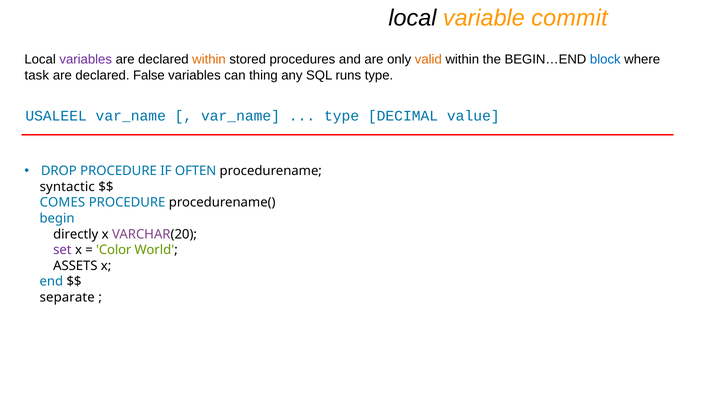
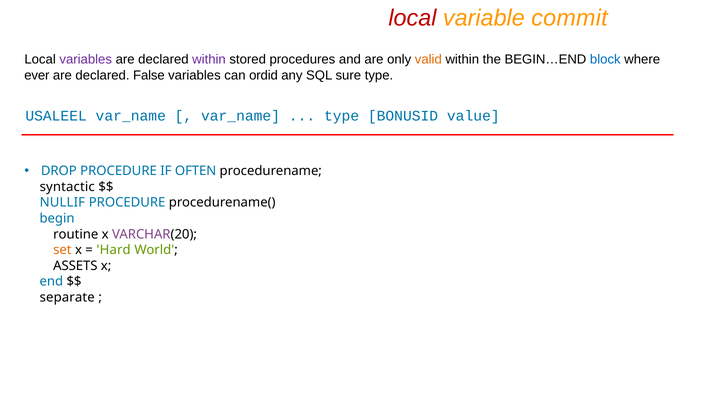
local colour: black -> red (412, 18)
within colour: orange -> purple (209, 60)
task: task -> ever (37, 75)
thing: thing -> ordid (264, 75)
runs: runs -> sure (348, 75)
DECIMAL: DECIMAL -> BONUSID (403, 116)
COMES: COMES -> NULLIF (62, 203)
directly: directly -> routine (76, 234)
set colour: purple -> orange (62, 250)
Color: Color -> Hard (114, 250)
